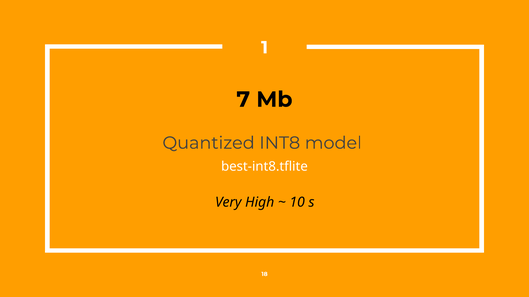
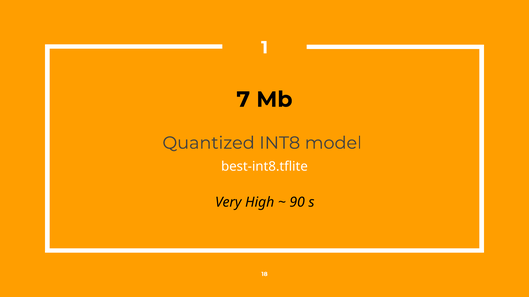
10: 10 -> 90 (297, 203)
